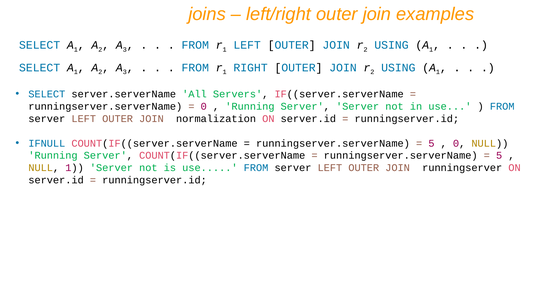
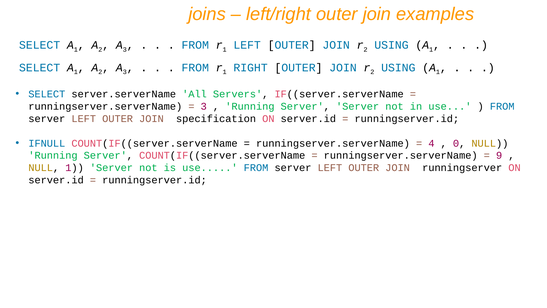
0: 0 -> 3 (204, 106)
normalization: normalization -> specification (216, 119)
5: 5 -> 4 (431, 143)
5: 5 -> 9 (499, 155)
